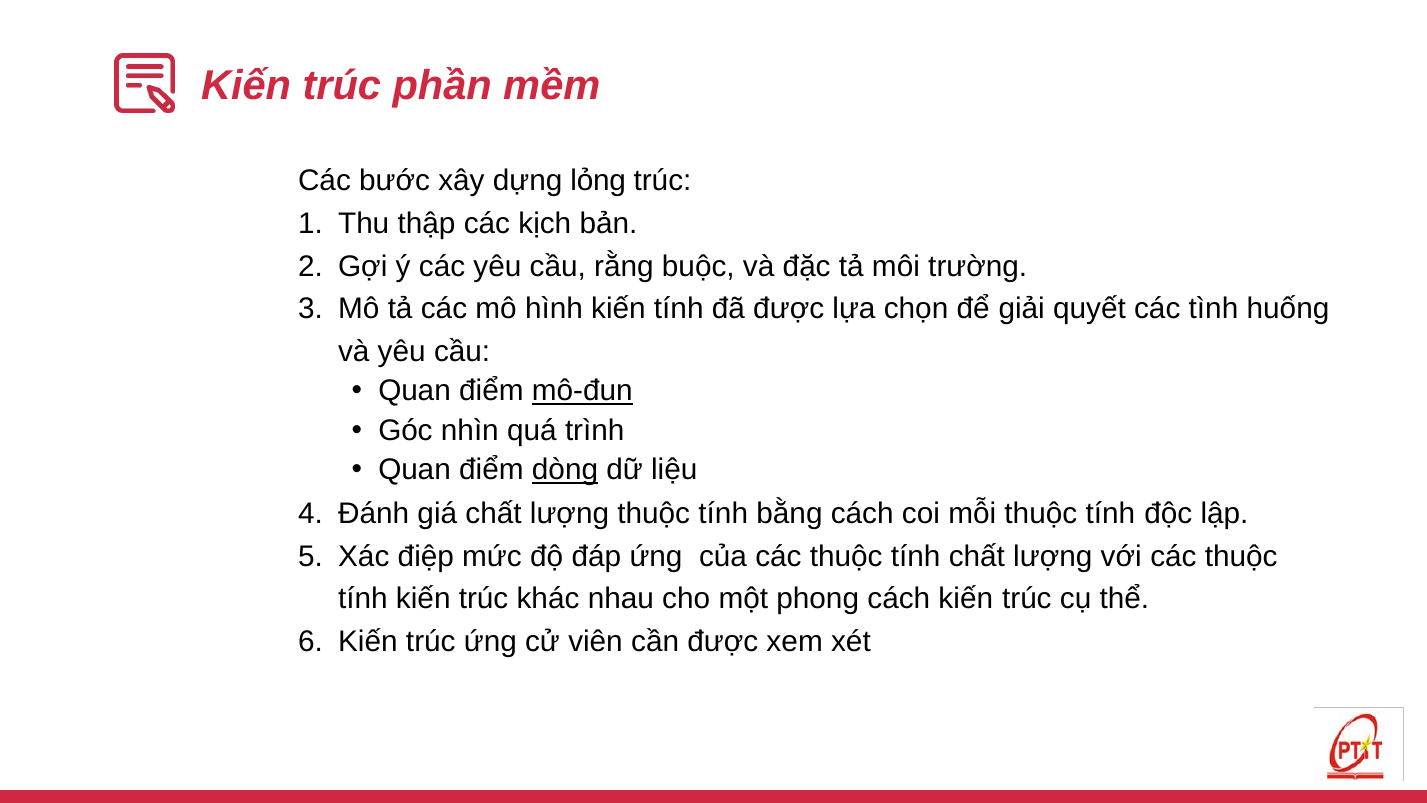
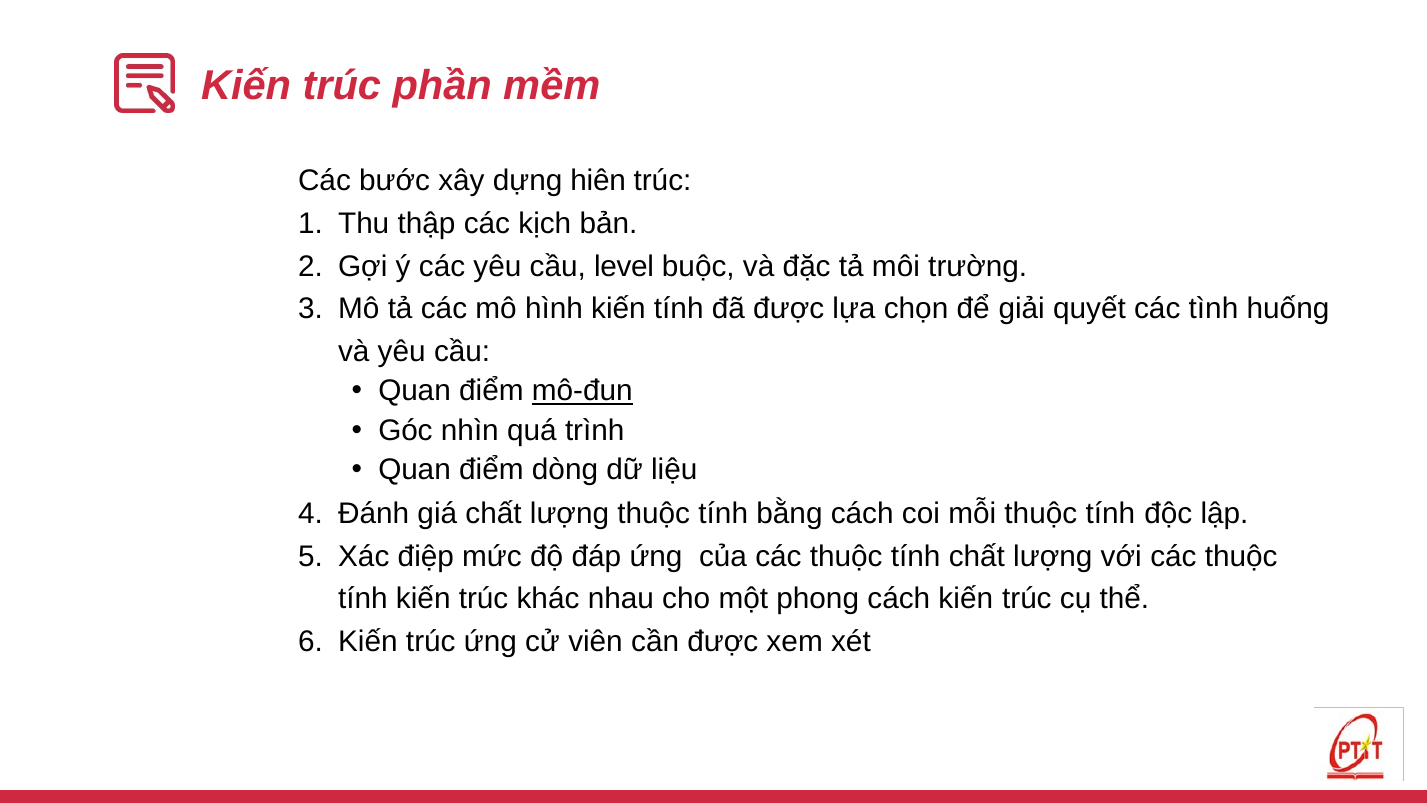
lỏng: lỏng -> hiên (598, 181)
rằng: rằng -> level (624, 266)
dòng underline: present -> none (565, 470)
